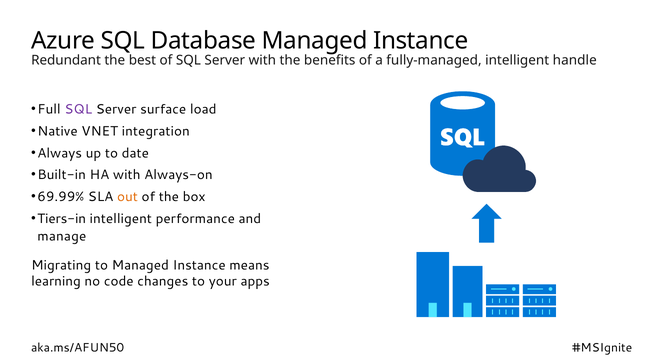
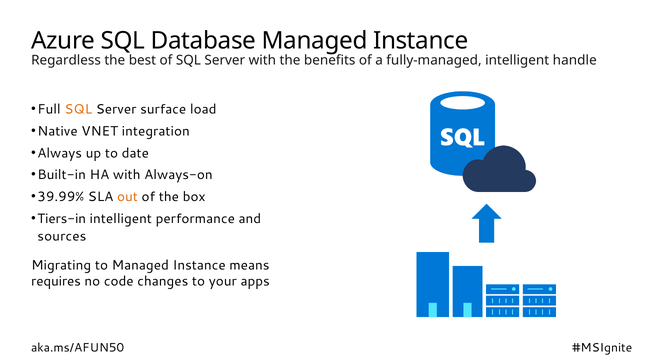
Redundant: Redundant -> Regardless (66, 60)
SQL colour: purple -> orange (78, 110)
69.99%: 69.99% -> 39.99% (61, 197)
manage: manage -> sources (62, 237)
learning: learning -> requires (56, 282)
